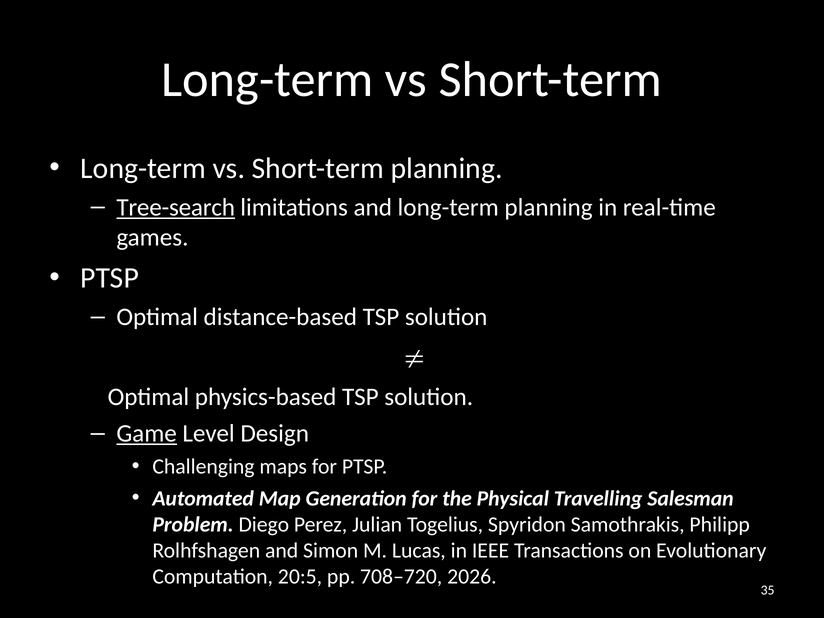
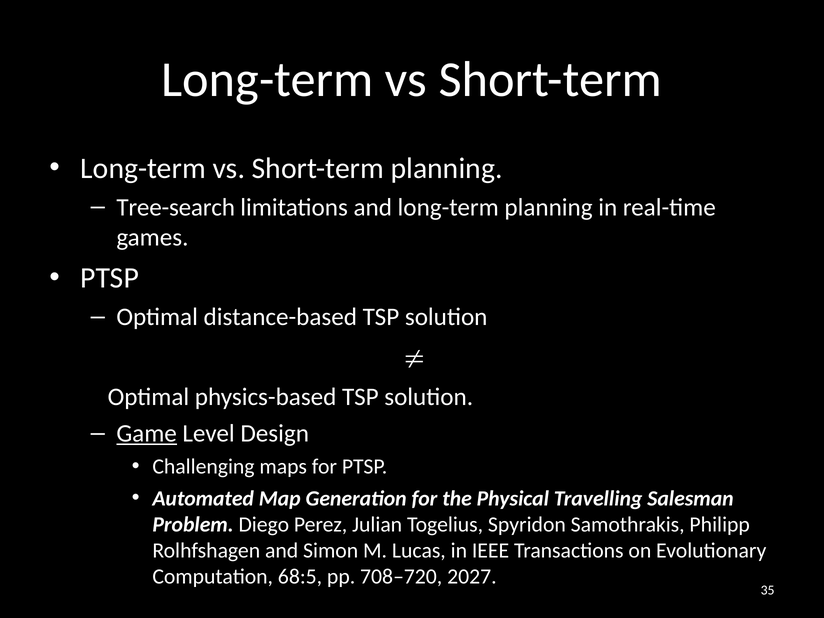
Tree-search underline: present -> none (176, 207)
20:5: 20:5 -> 68:5 (300, 577)
2026: 2026 -> 2027 (472, 577)
